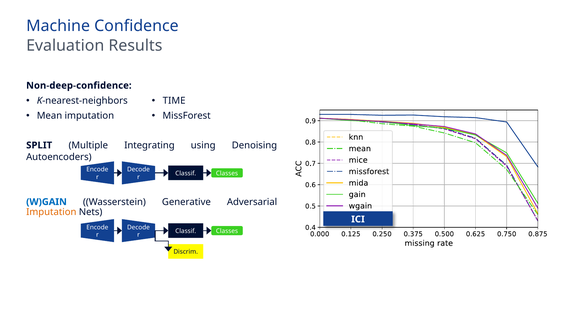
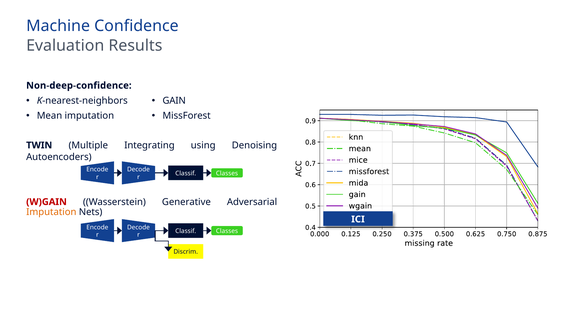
TIME: TIME -> GAIN (174, 101)
SPLIT: SPLIT -> TWIN (39, 145)
W)GAIN colour: blue -> red (46, 202)
